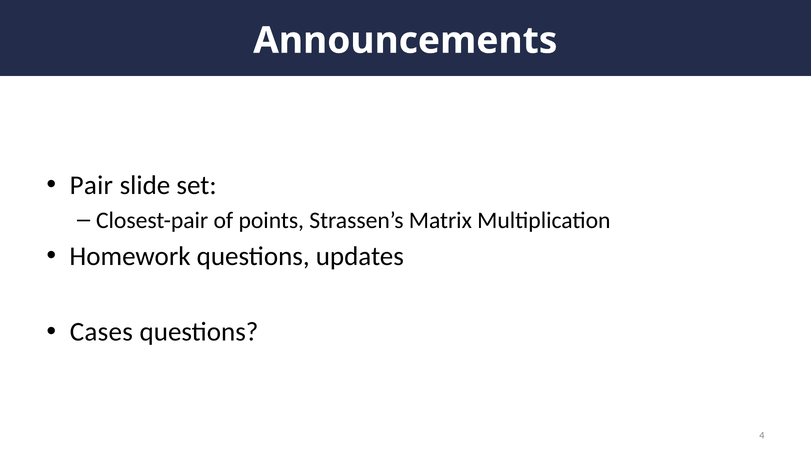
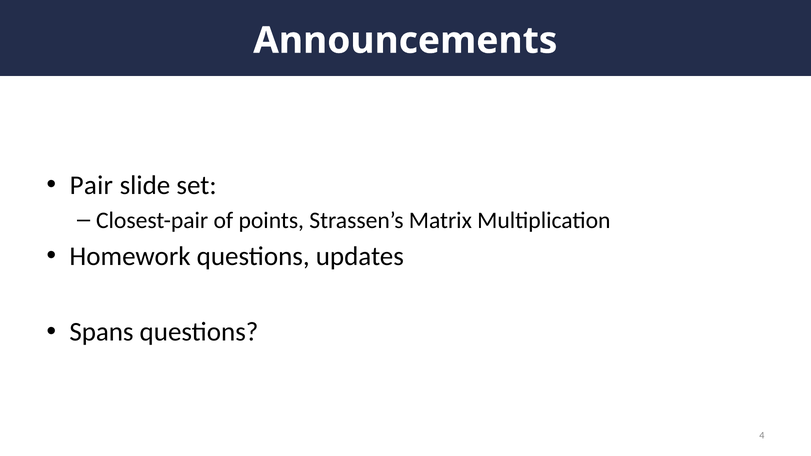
Cases: Cases -> Spans (101, 332)
